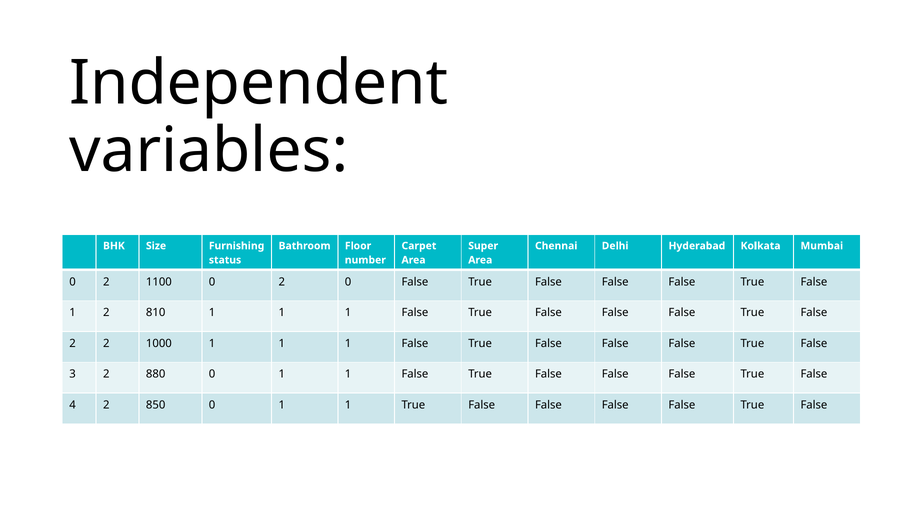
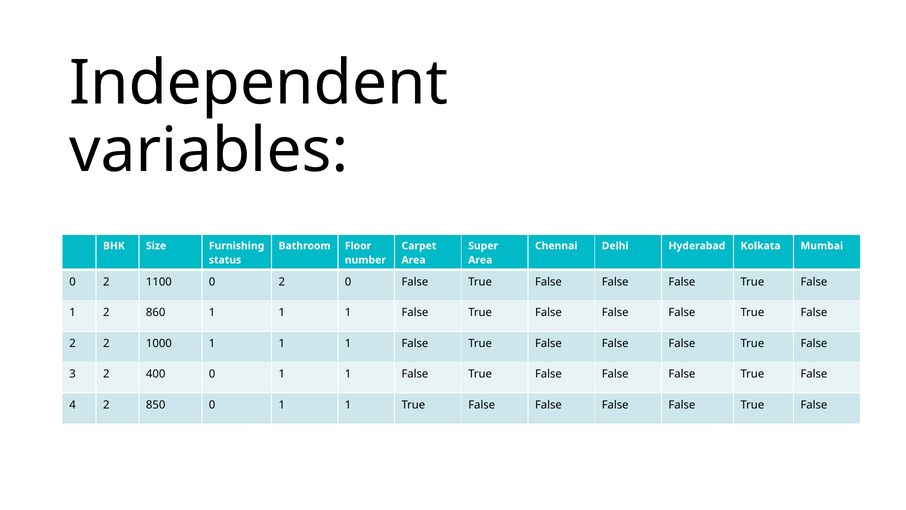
810: 810 -> 860 (156, 312)
880: 880 -> 400 (156, 374)
